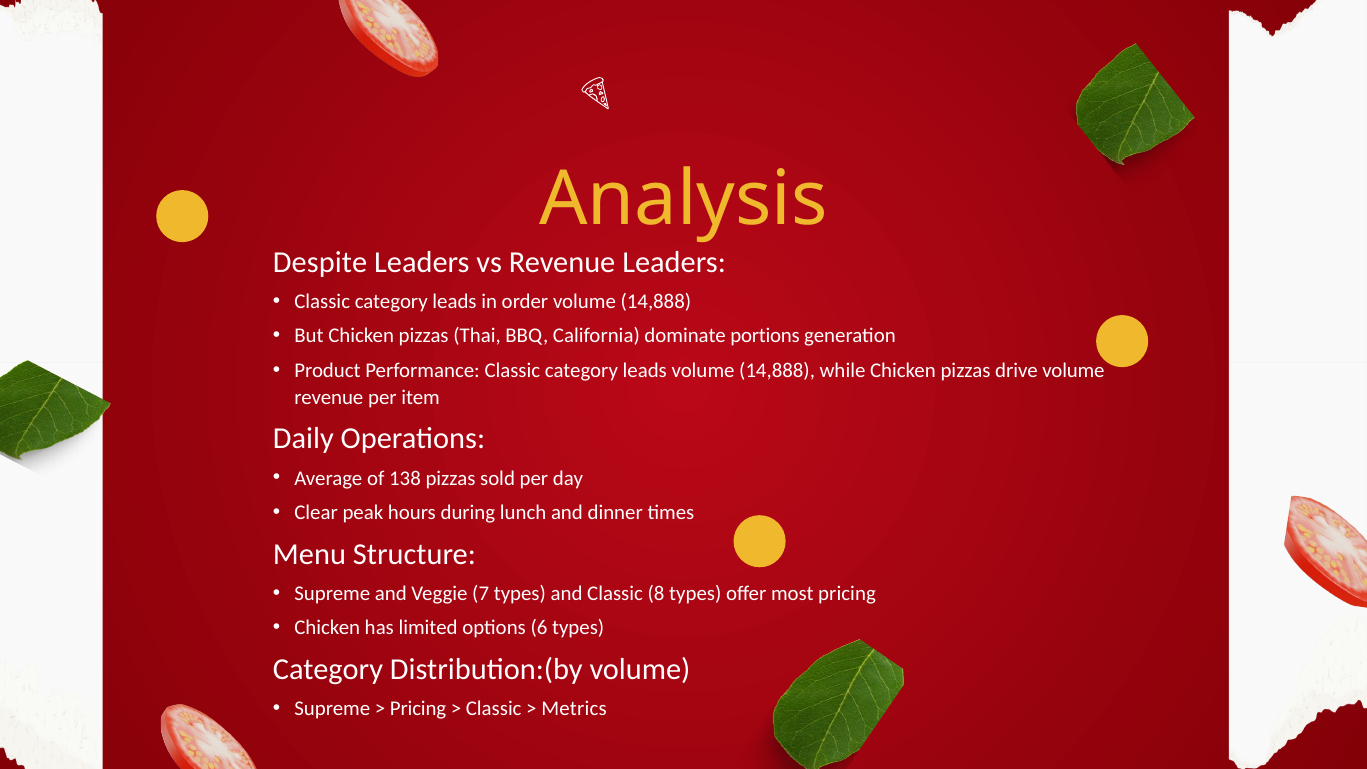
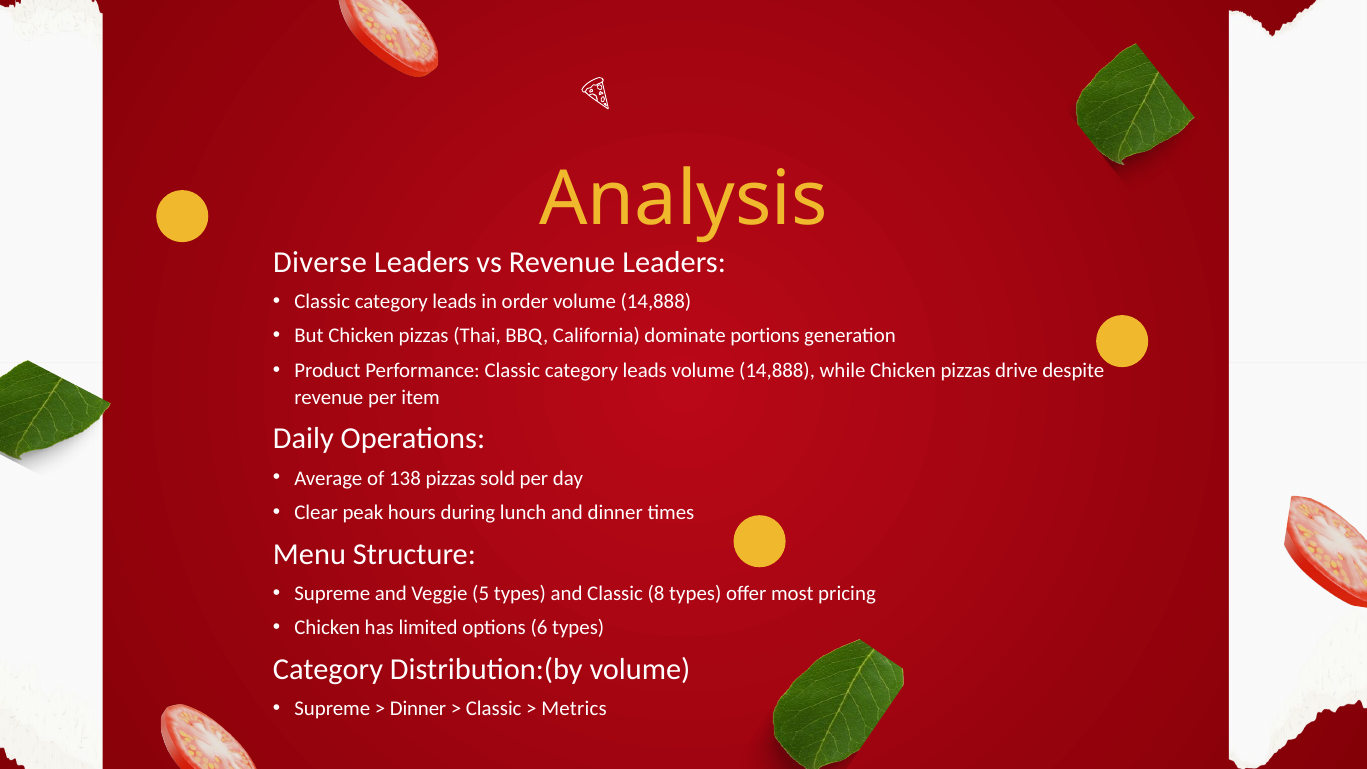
Despite: Despite -> Diverse (320, 262)
drive volume: volume -> despite (1073, 370)
7: 7 -> 5 (481, 594)
Pricing: Pricing -> Dinner (418, 709)
